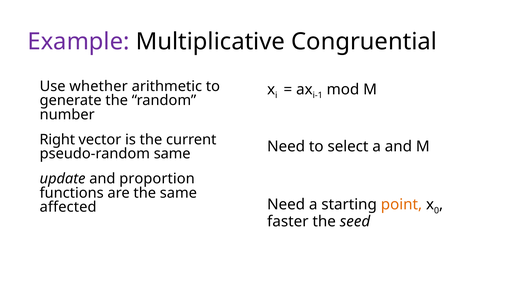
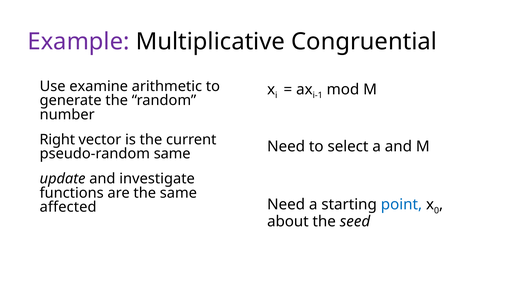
whether: whether -> examine (99, 86)
proportion: proportion -> investigate (157, 179)
point colour: orange -> blue (401, 205)
faster: faster -> about (288, 222)
